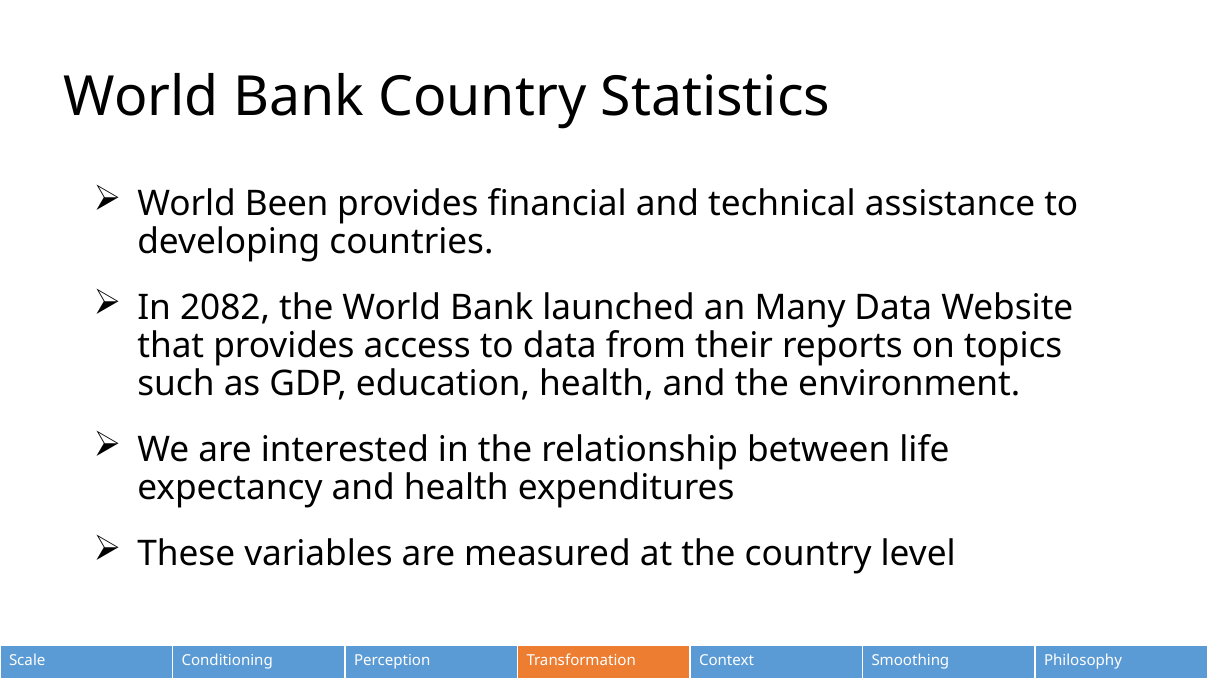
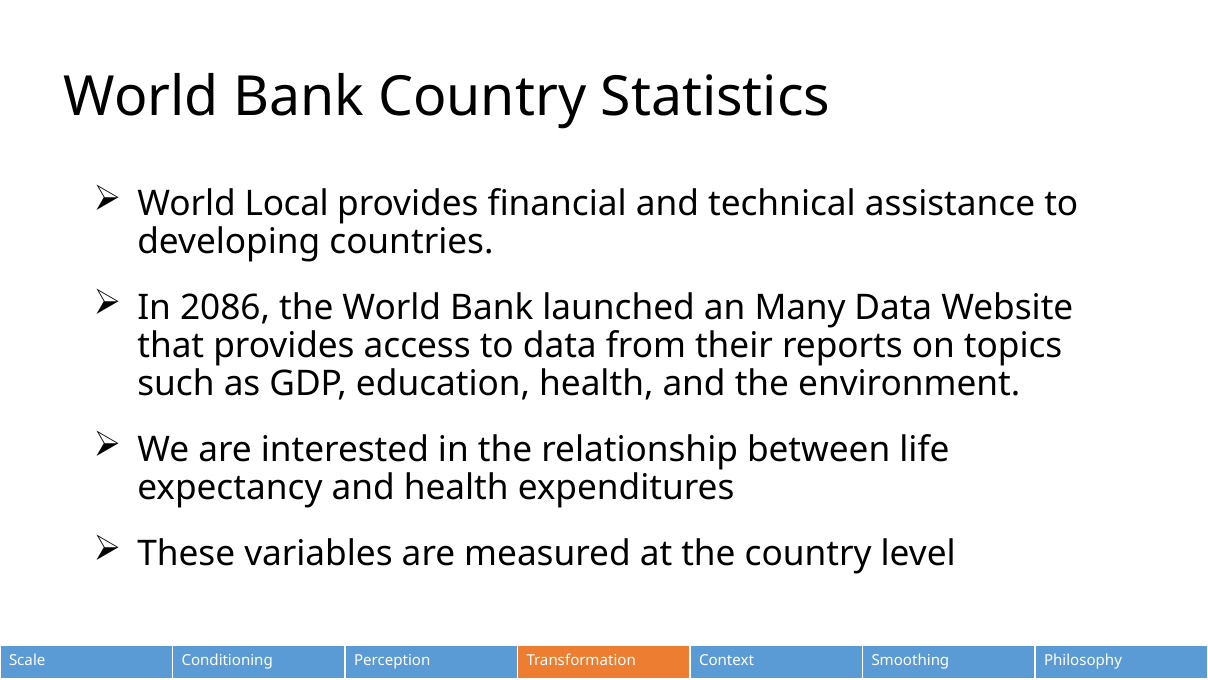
Been: Been -> Local (287, 204)
2082: 2082 -> 2086 (225, 308)
